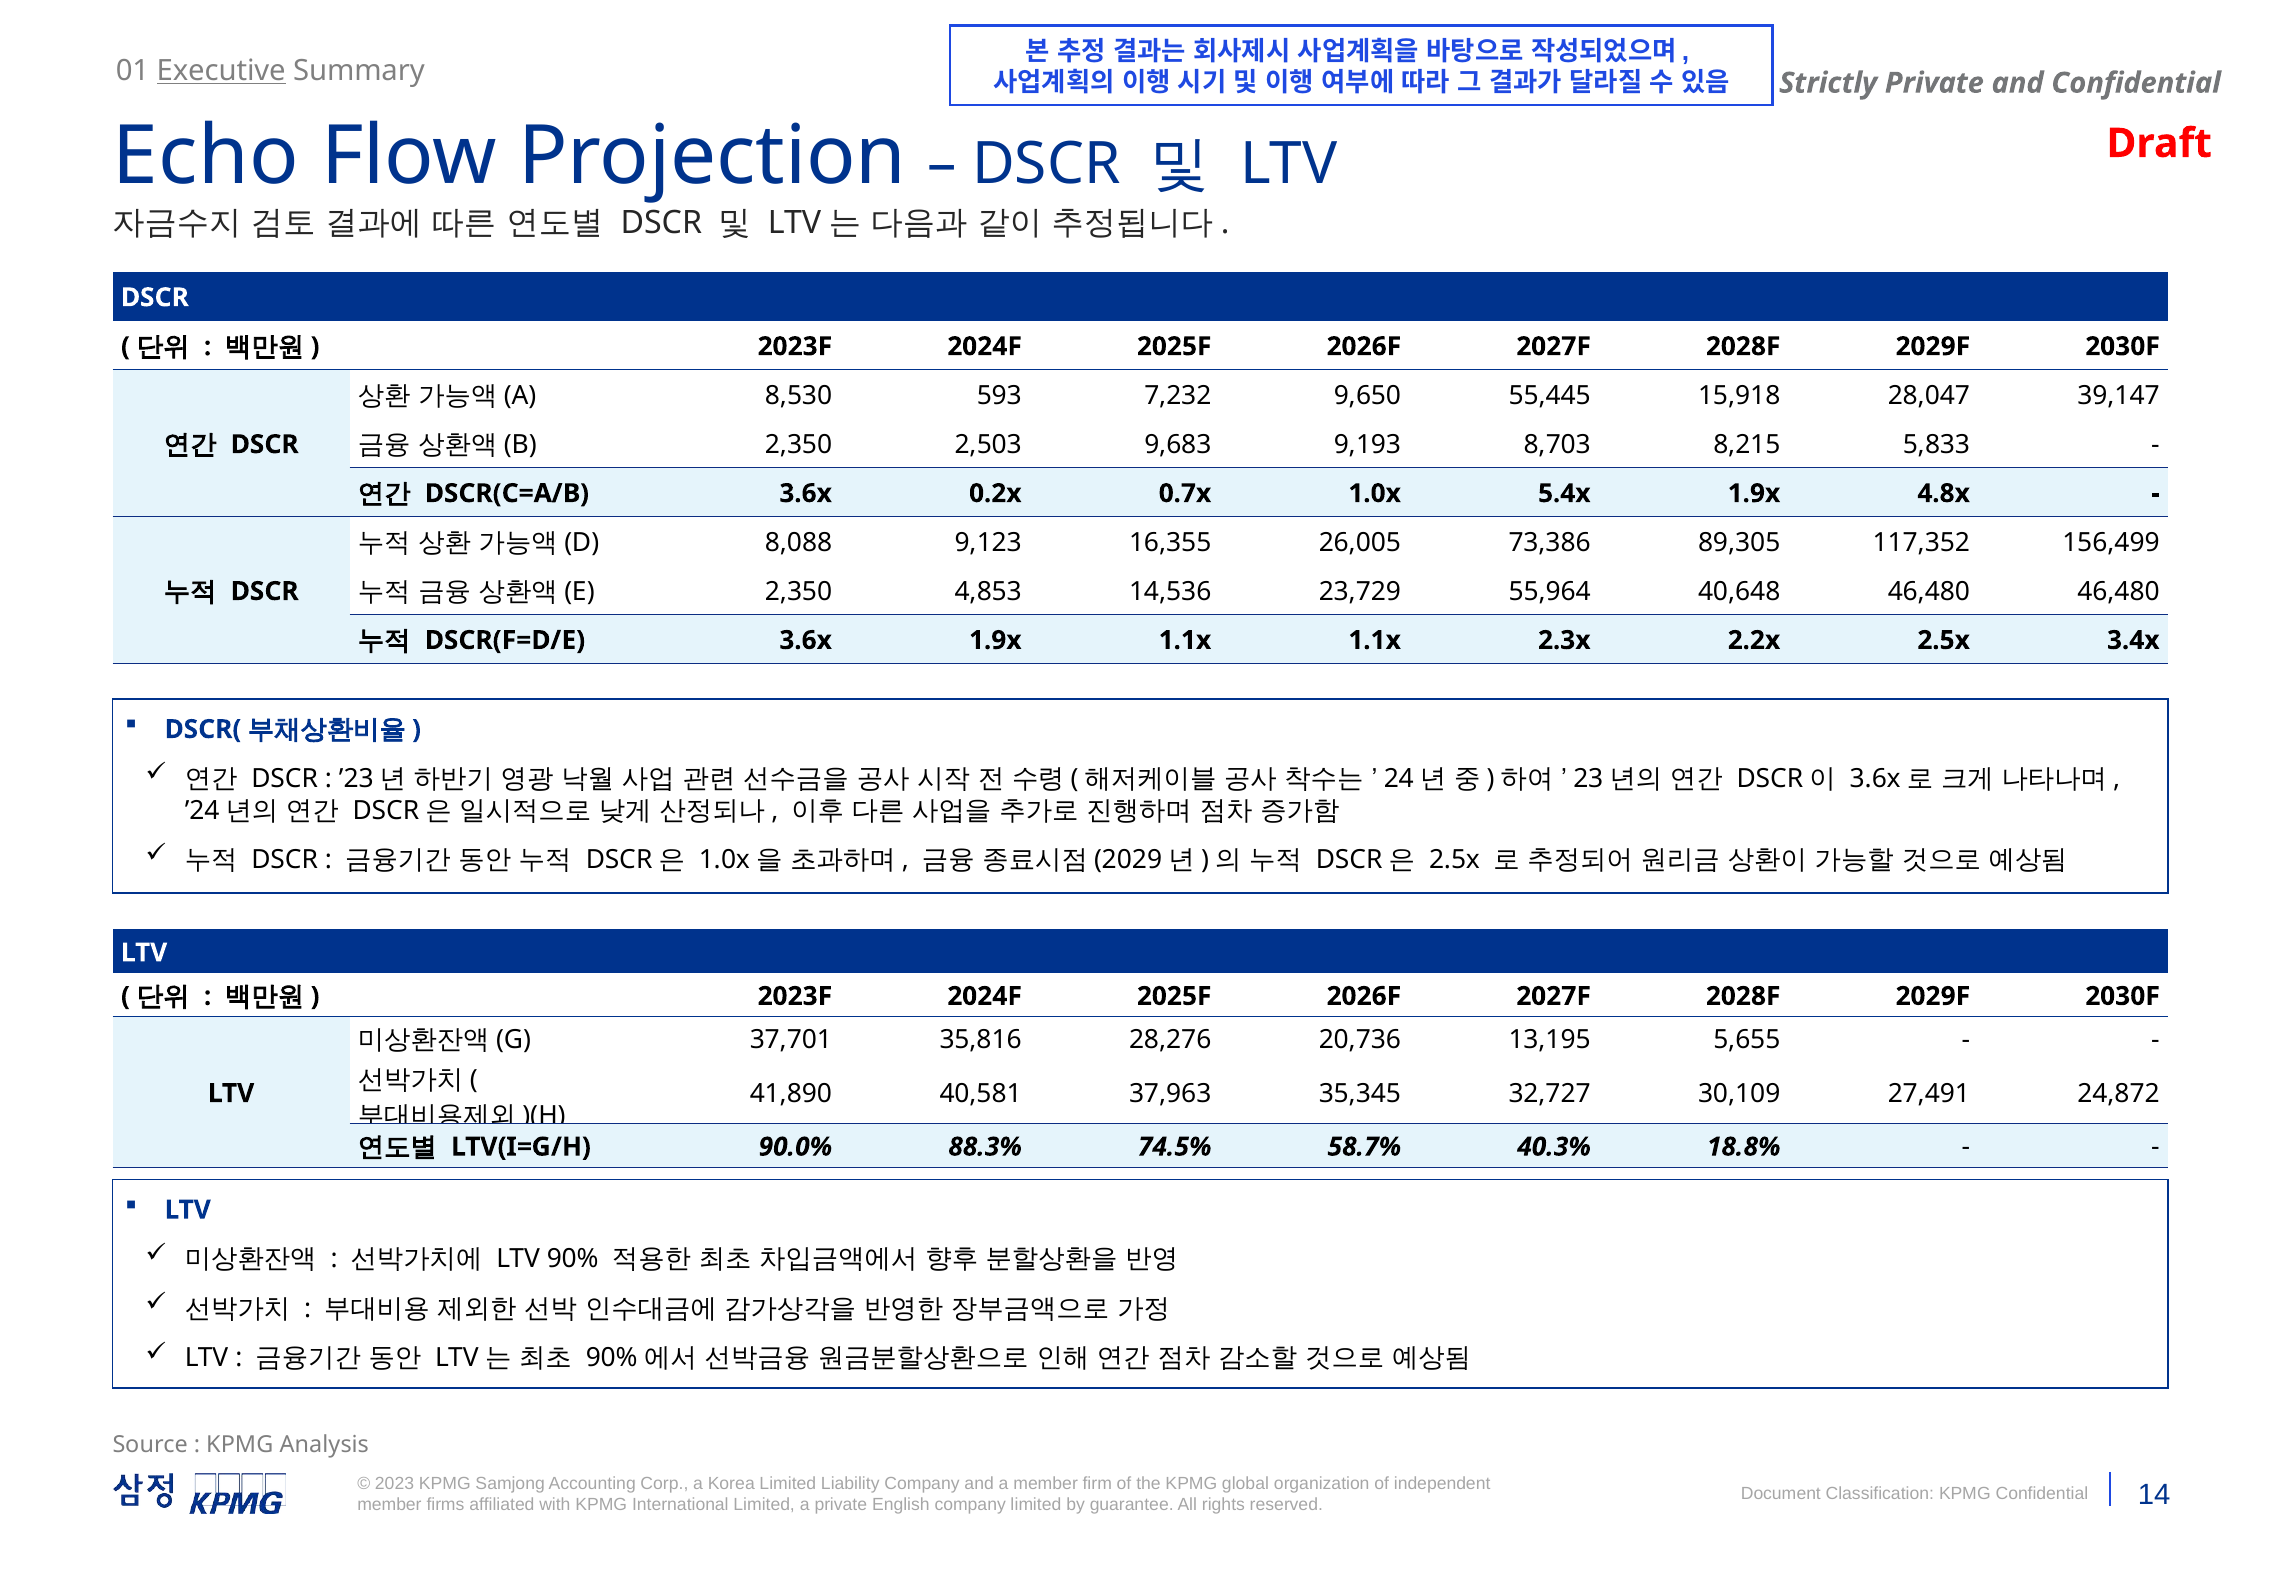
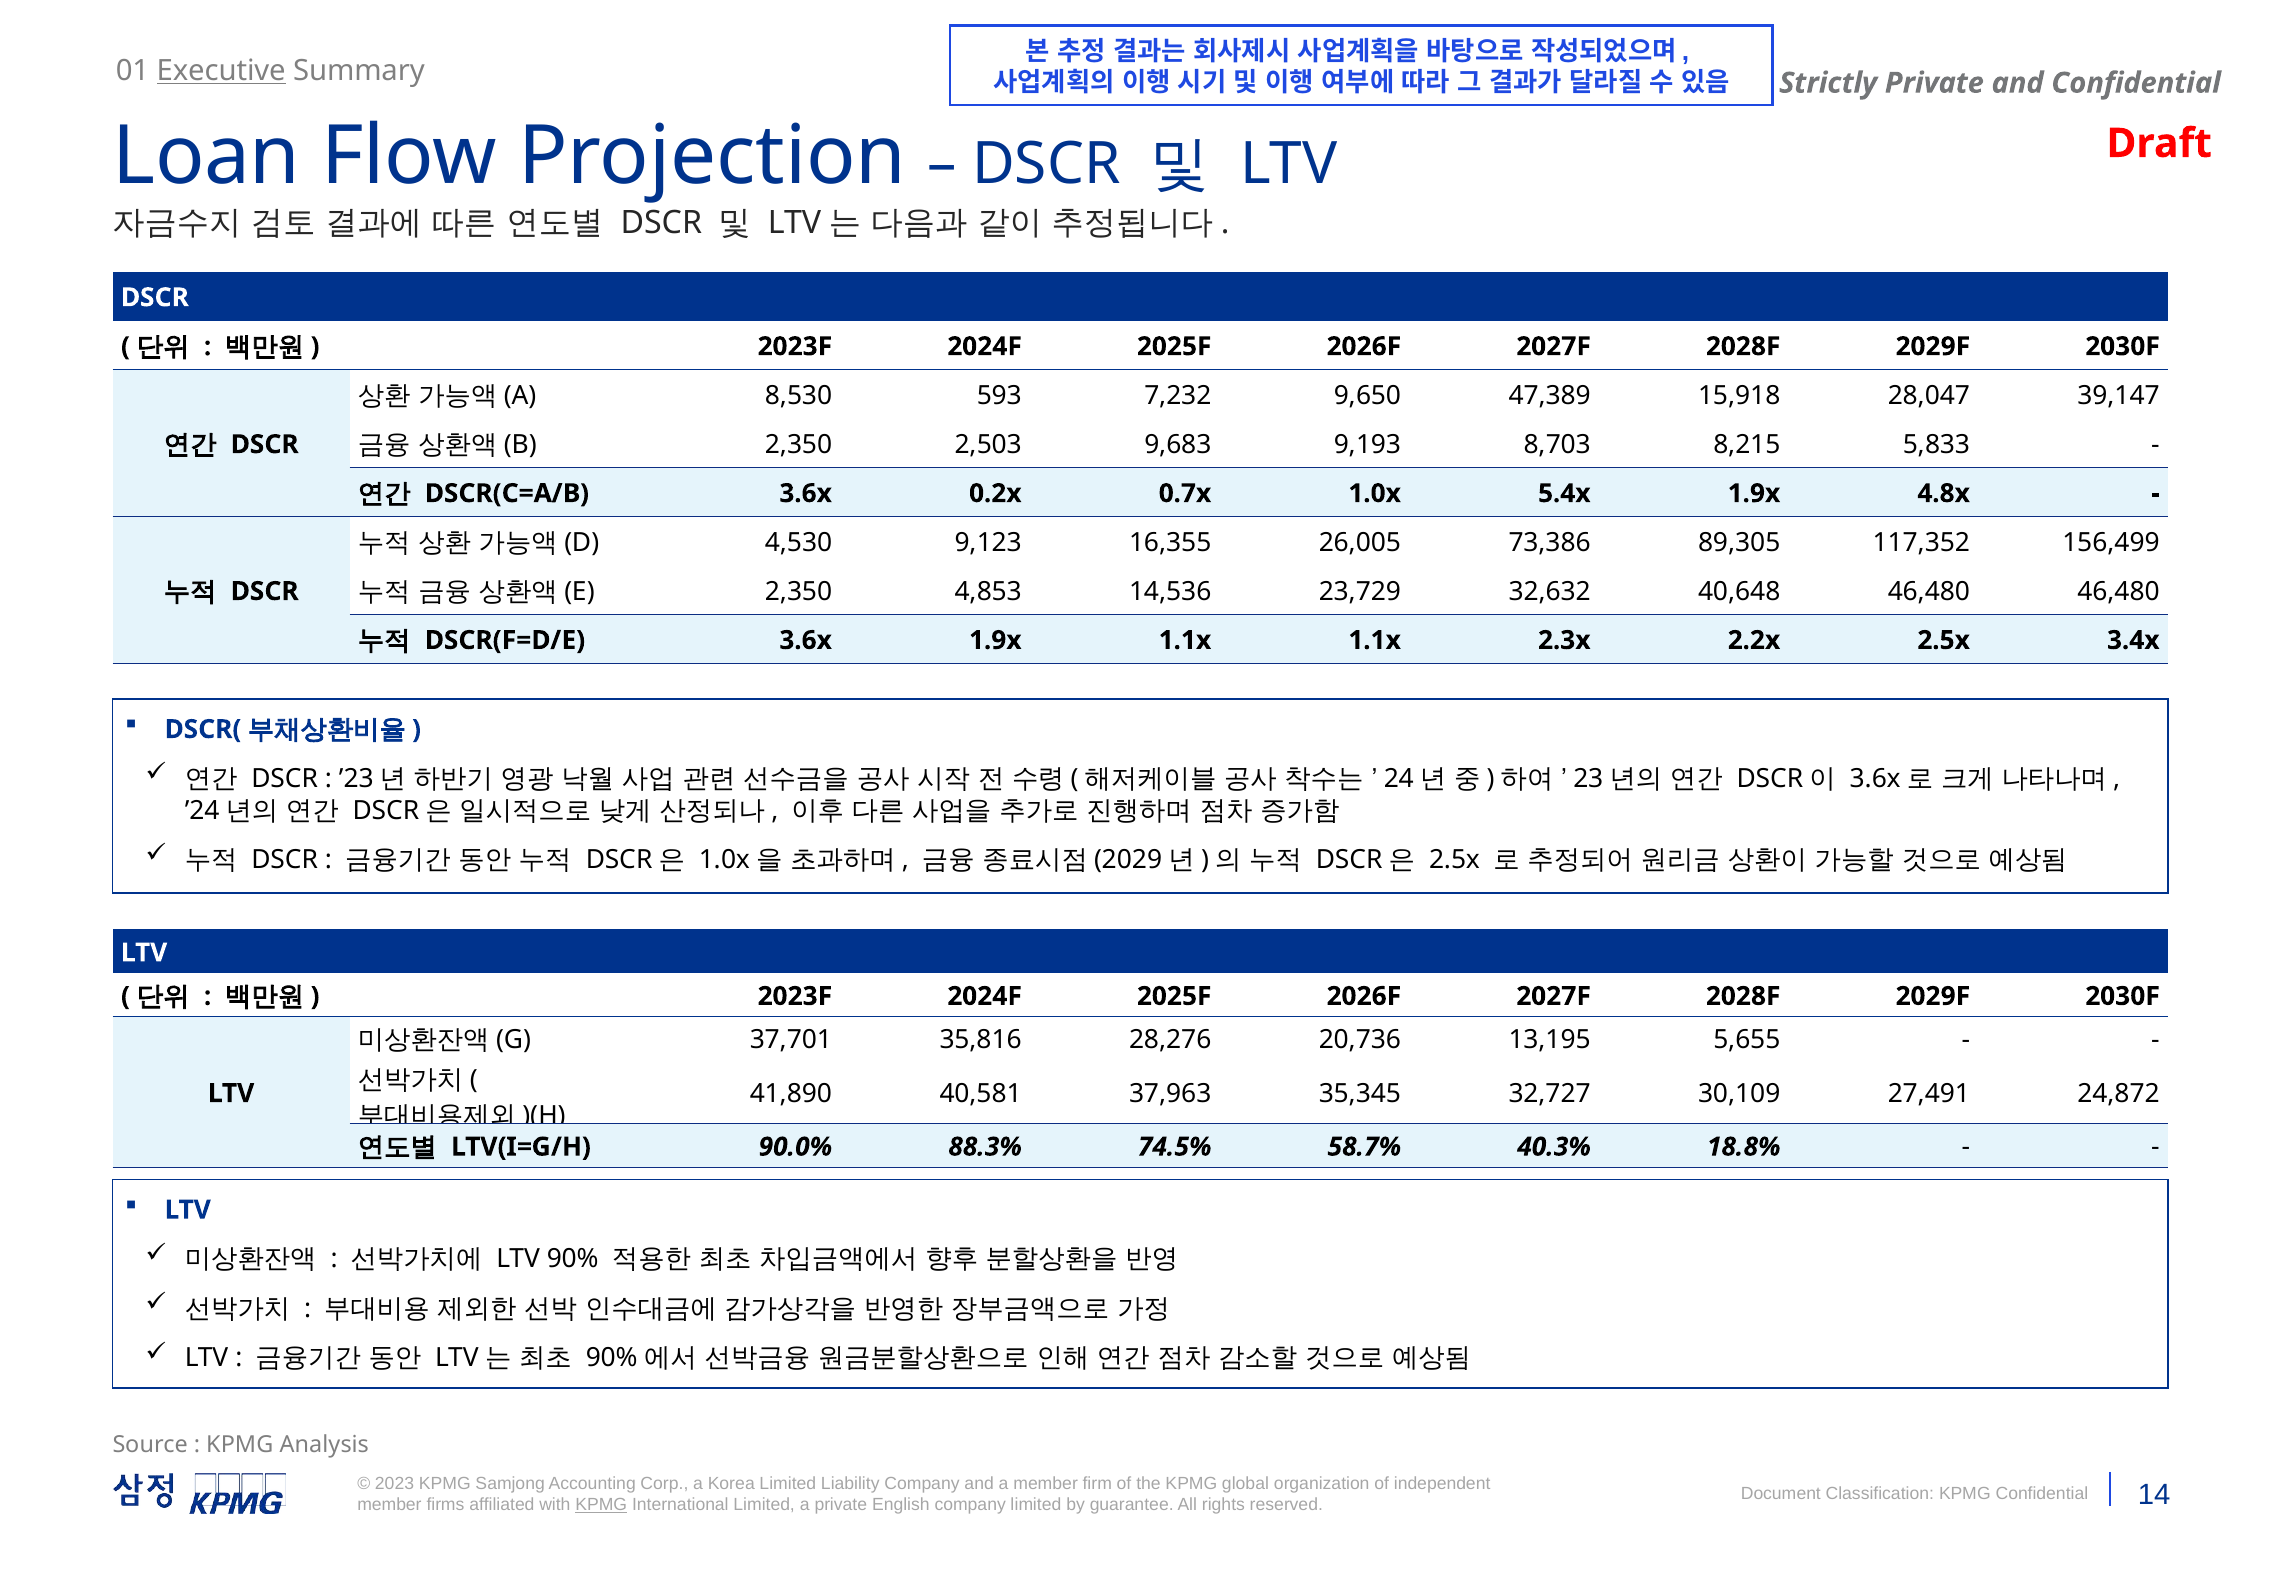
Echo: Echo -> Loan (206, 156)
55,445: 55,445 -> 47,389 (1550, 395)
8,088: 8,088 -> 4,530 (799, 542)
55,964: 55,964 -> 32,632 (1550, 591)
KPMG underline: none -> present (601, 1504)
